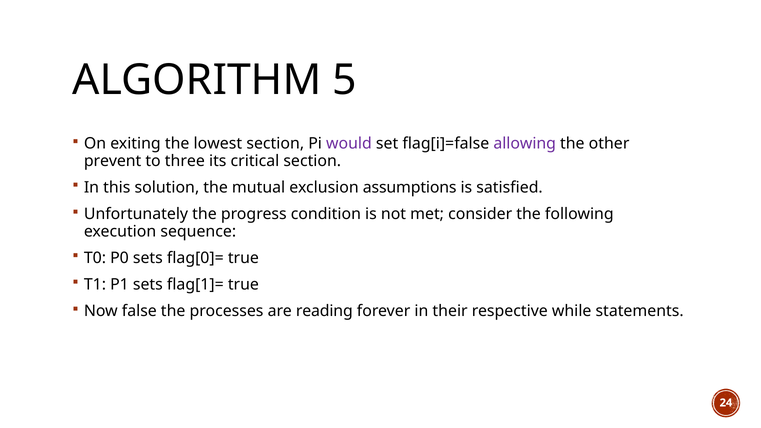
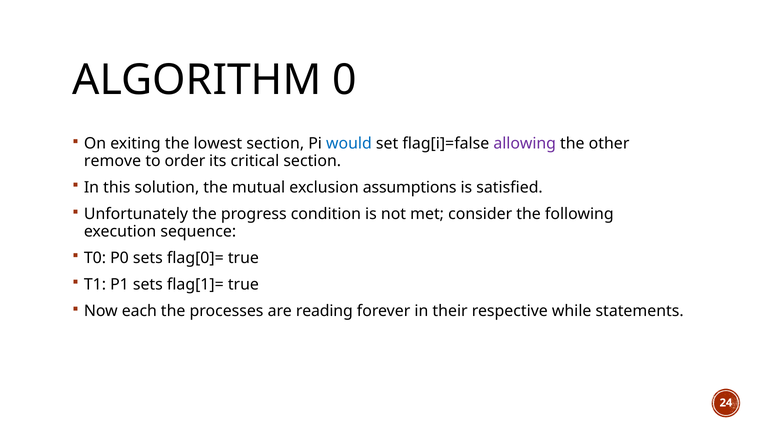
5: 5 -> 0 (345, 80)
would colour: purple -> blue (349, 144)
prevent: prevent -> remove (113, 161)
three: three -> order (185, 161)
false: false -> each (139, 311)
